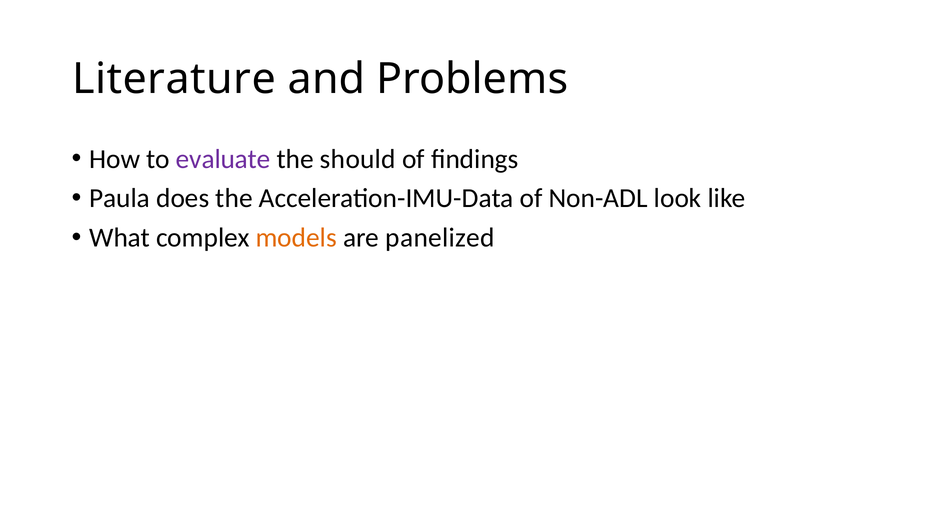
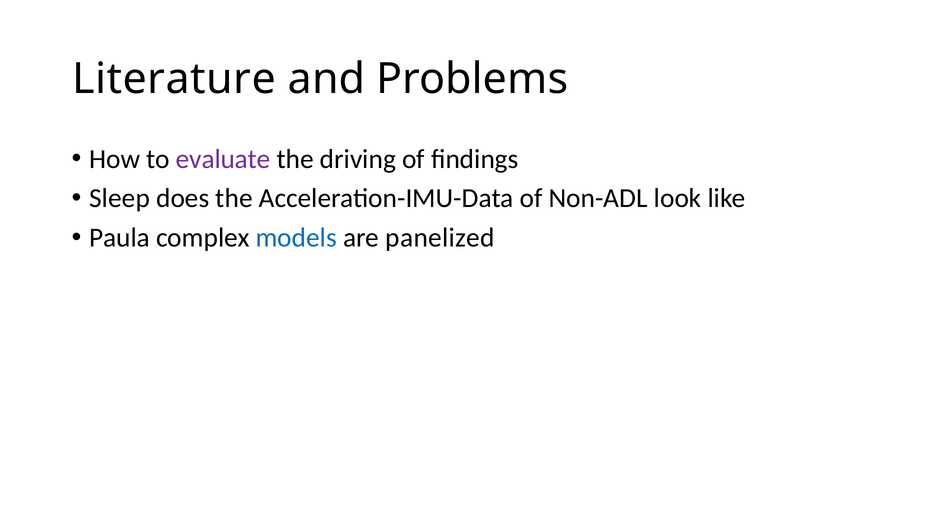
should: should -> driving (358, 159)
Paula: Paula -> Sleep (120, 198)
What: What -> Paula (120, 238)
models colour: orange -> blue (296, 238)
